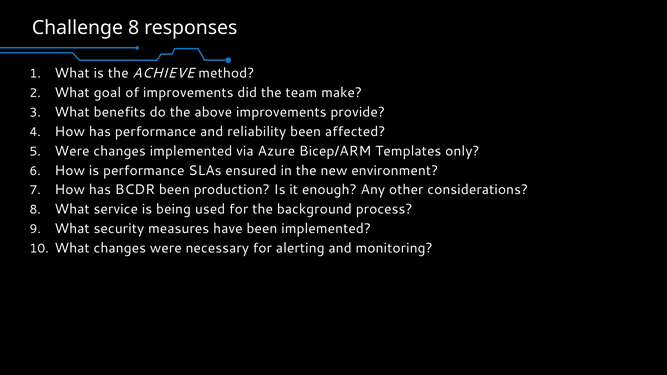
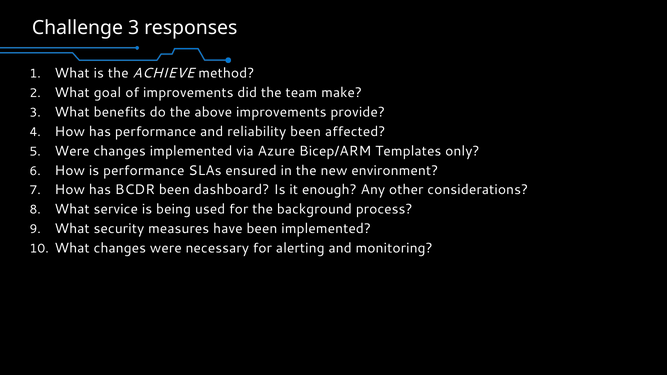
Challenge 8: 8 -> 3 (134, 28)
production: production -> dashboard (232, 190)
